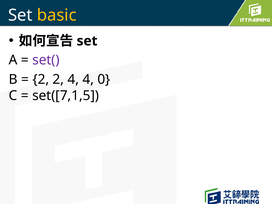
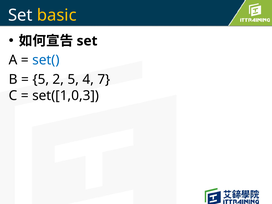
set( colour: purple -> blue (46, 60)
2: 2 -> 5 (41, 79)
2 4: 4 -> 5 (73, 79)
0: 0 -> 7 (104, 79)
set([7,1,5: set([7,1,5 -> set([1,0,3 (66, 96)
